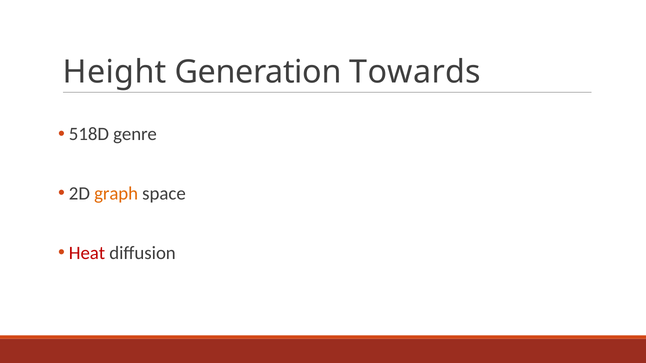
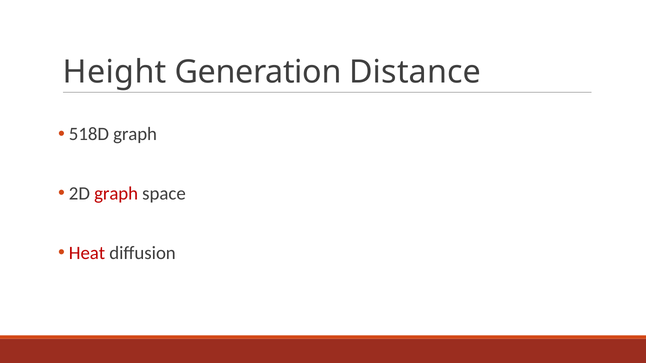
Towards: Towards -> Distance (415, 72)
518D genre: genre -> graph (135, 134)
graph colour: orange -> red (116, 194)
